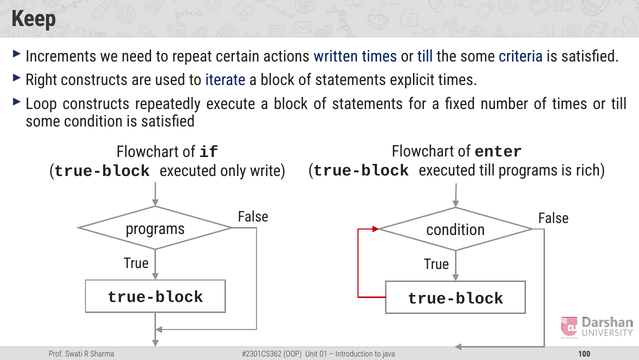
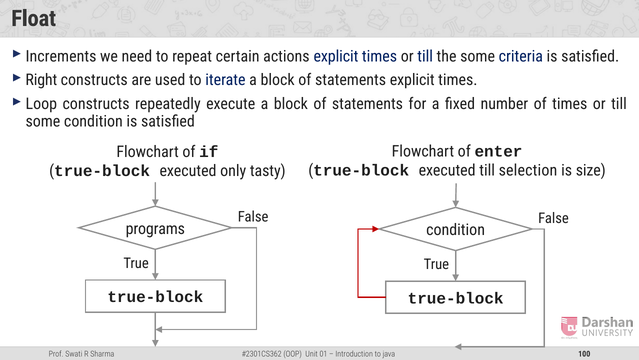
Keep: Keep -> Float (34, 18)
actions written: written -> explicit (336, 56)
till programs: programs -> selection (528, 170)
rich: rich -> size (591, 170)
write: write -> tasty (268, 171)
